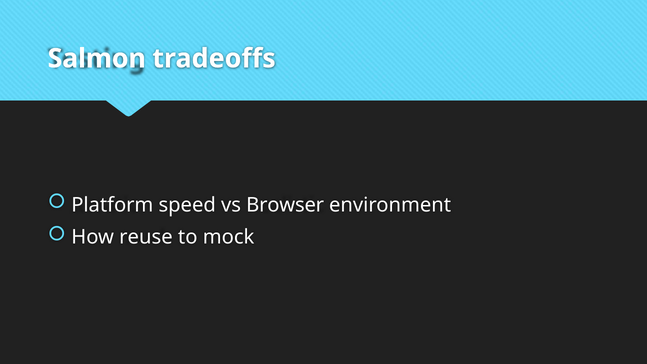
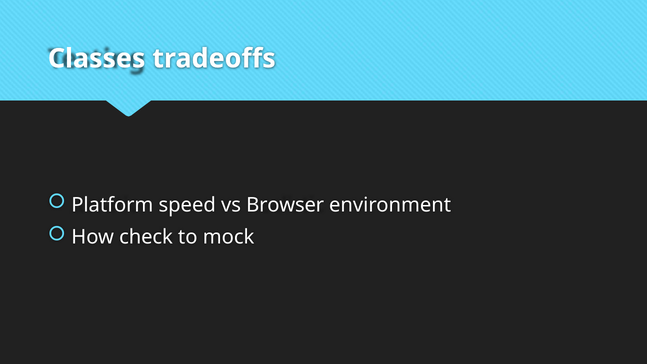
Salmon: Salmon -> Classes (97, 59)
reuse: reuse -> check (146, 237)
